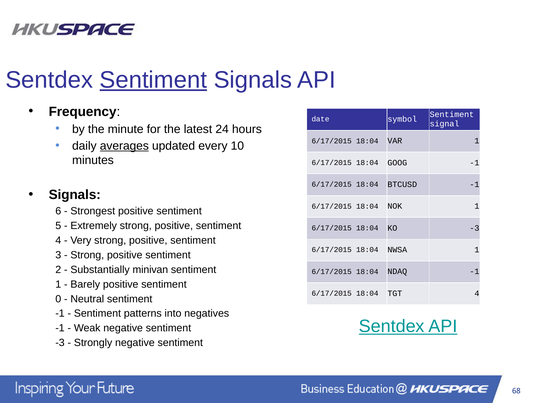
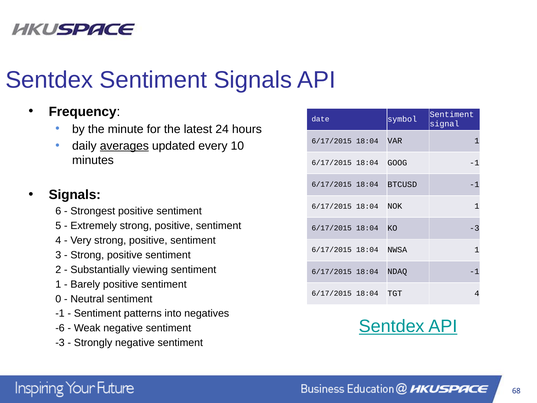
Sentiment underline: present -> none (153, 80)
minivan: minivan -> viewing (150, 269)
-1: -1 -> -6 (60, 328)
